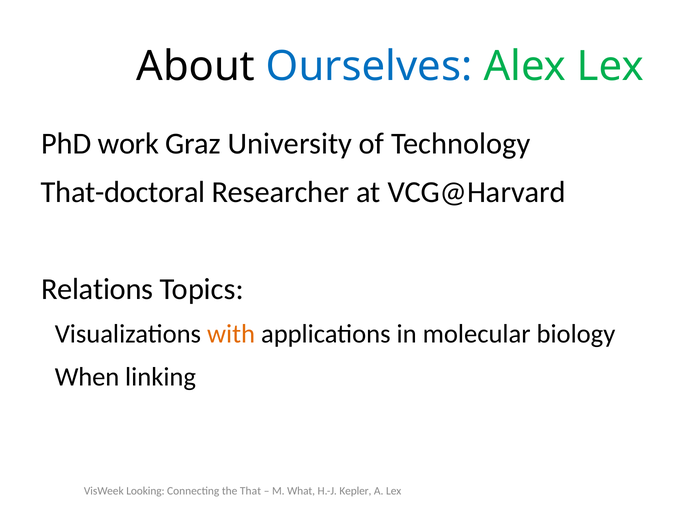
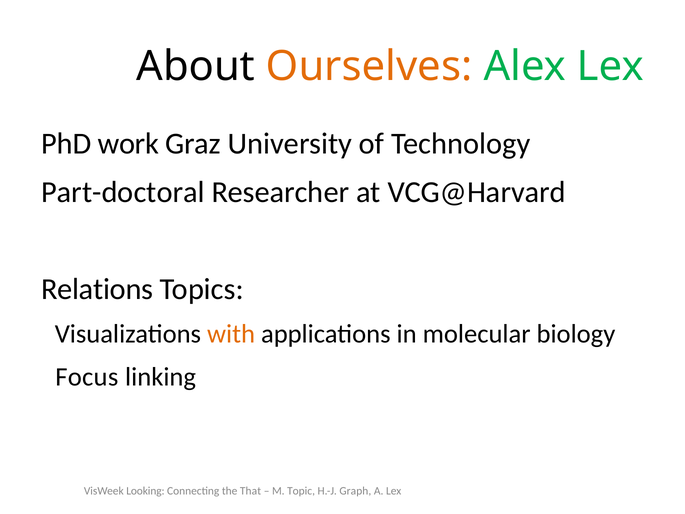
Ourselves colour: blue -> orange (369, 66)
That-doctoral: That-doctoral -> Part-doctoral (123, 192)
When: When -> Focus (87, 377)
What: What -> Topic (301, 491)
Kepler: Kepler -> Graph (355, 491)
